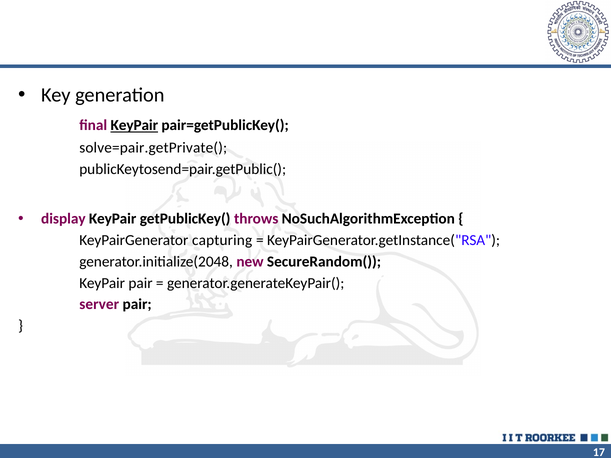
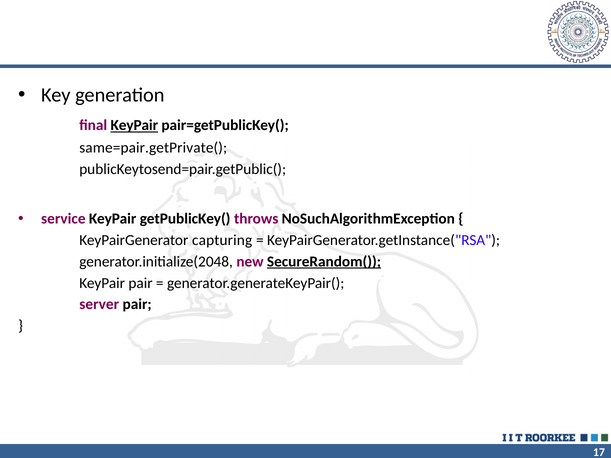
solve=pair.getPrivate(: solve=pair.getPrivate( -> same=pair.getPrivate( (153, 148)
display: display -> service (63, 219)
SecureRandom( underline: none -> present (324, 262)
